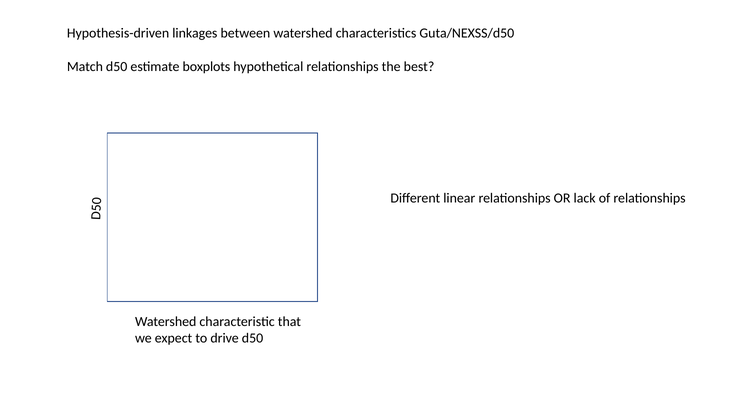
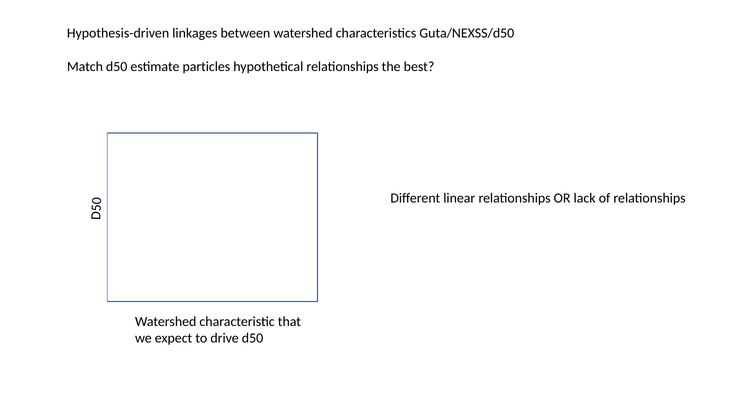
boxplots: boxplots -> particles (206, 66)
